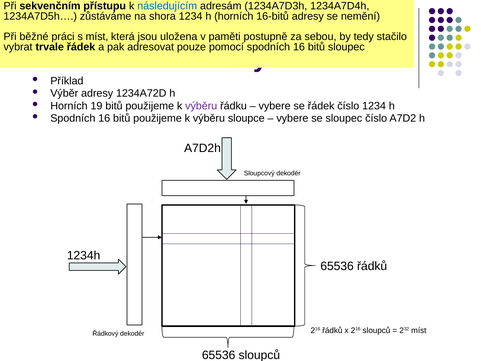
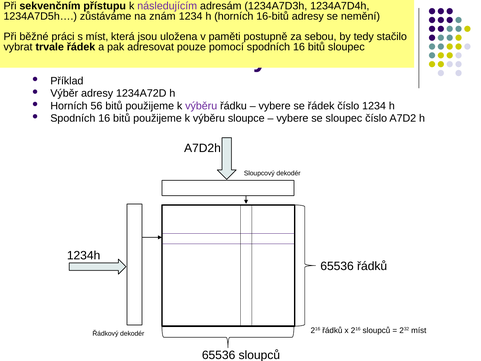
následujícím colour: blue -> purple (167, 6)
shora: shora -> znám (162, 16)
19: 19 -> 56 (96, 106)
